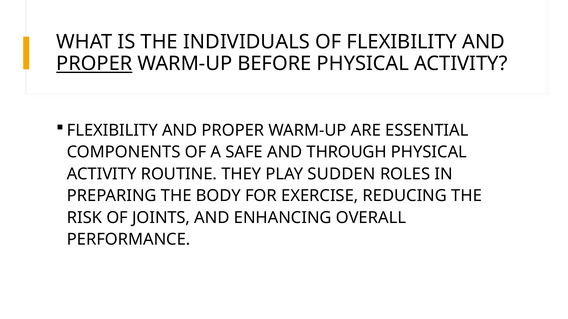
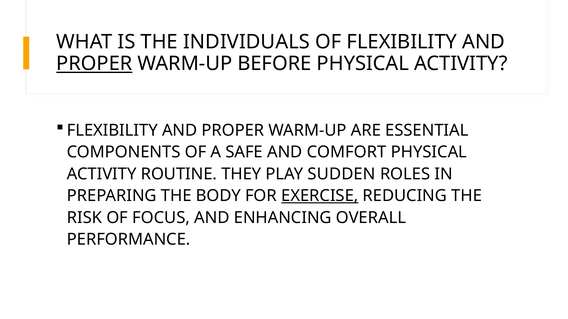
THROUGH: THROUGH -> COMFORT (347, 152)
EXERCISE underline: none -> present (320, 196)
JOINTS: JOINTS -> FOCUS (161, 218)
